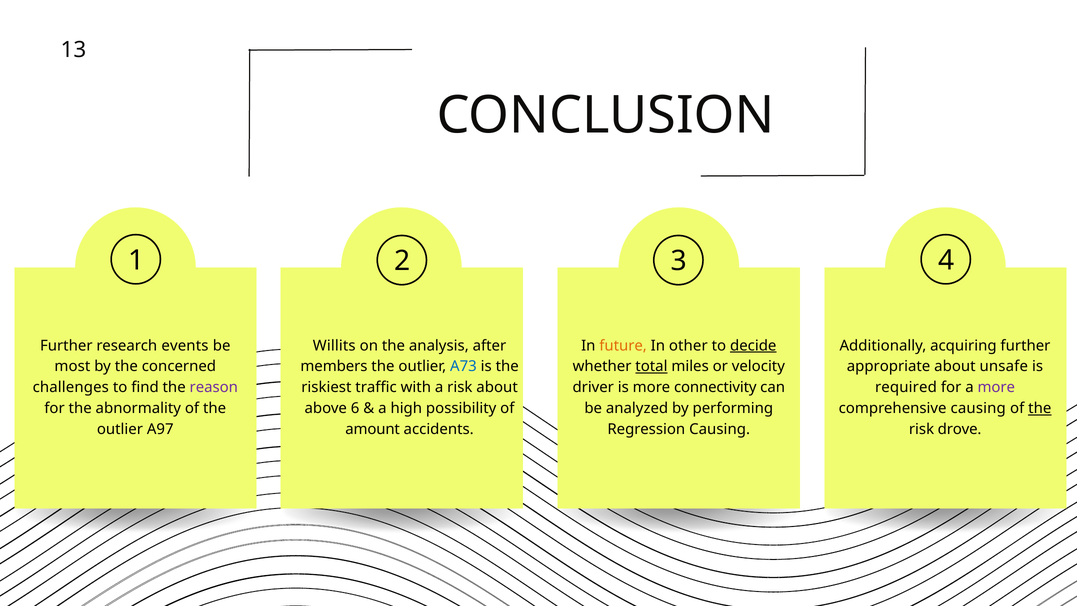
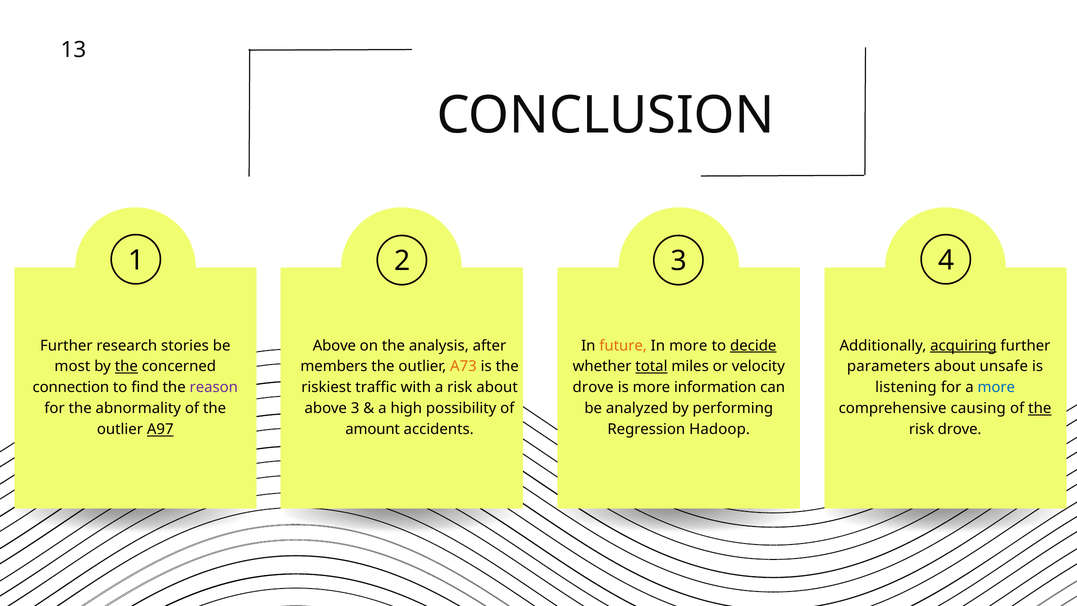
events: events -> stories (185, 345)
Willits: Willits -> Above (334, 345)
In other: other -> more (688, 345)
acquiring underline: none -> present (963, 345)
the underline: none -> present (126, 366)
A73 colour: blue -> orange (463, 366)
appropriate: appropriate -> parameters (888, 366)
challenges: challenges -> connection (71, 387)
driver: driver -> drove (593, 387)
connectivity: connectivity -> information (715, 387)
required: required -> listening (906, 387)
more colour: purple -> blue (996, 387)
above 6: 6 -> 3 (355, 408)
A97 underline: none -> present (160, 429)
Regression Causing: Causing -> Hadoop (720, 429)
